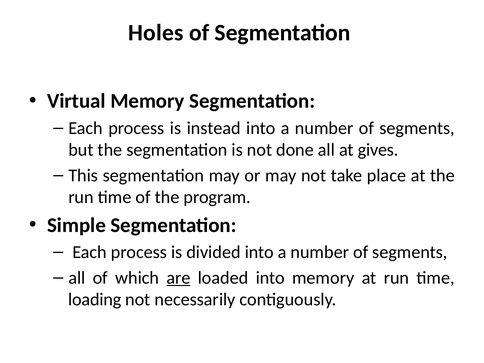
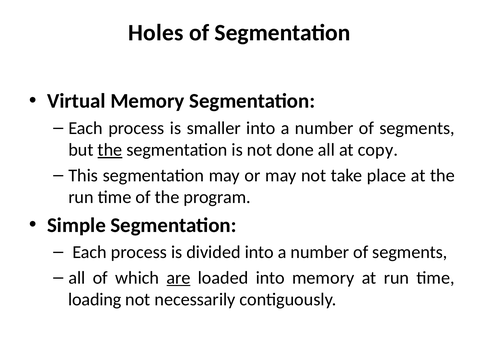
instead: instead -> smaller (214, 128)
the underline: none -> present (110, 150)
gives: gives -> copy (378, 150)
